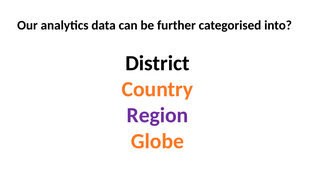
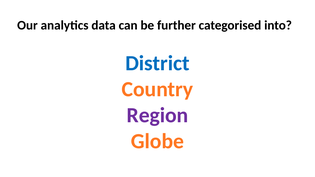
District colour: black -> blue (157, 63)
